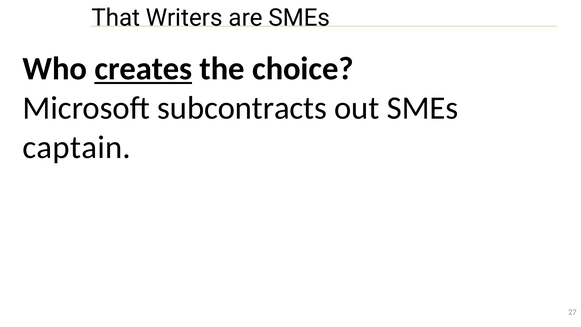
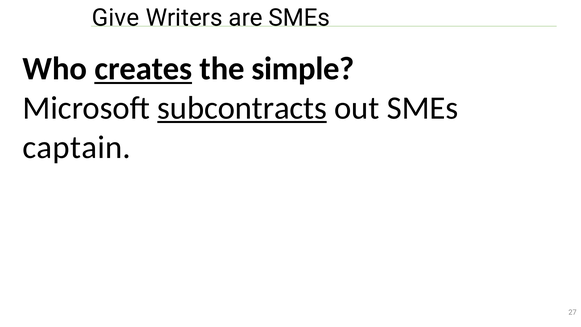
That: That -> Give (116, 18)
choice: choice -> simple (303, 69)
subcontracts underline: none -> present (242, 108)
